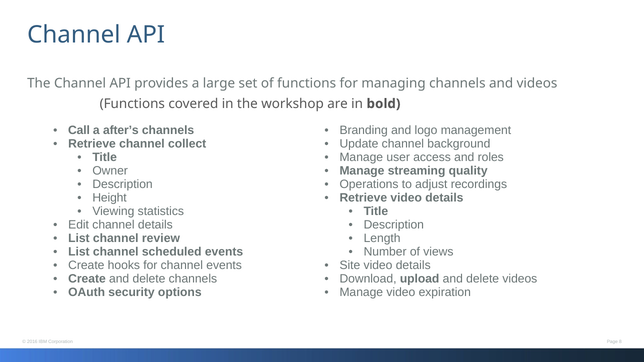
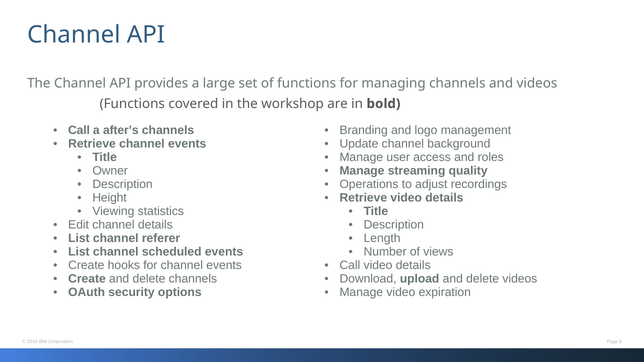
Retrieve channel collect: collect -> events (187, 144)
review: review -> referer (161, 238)
Site: Site -> Call (350, 265)
